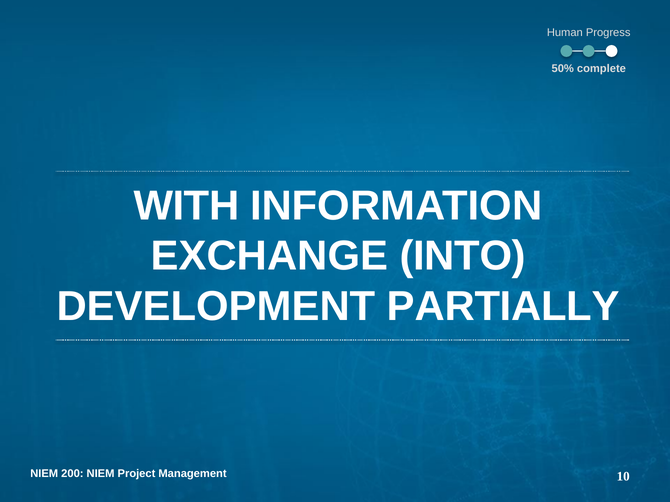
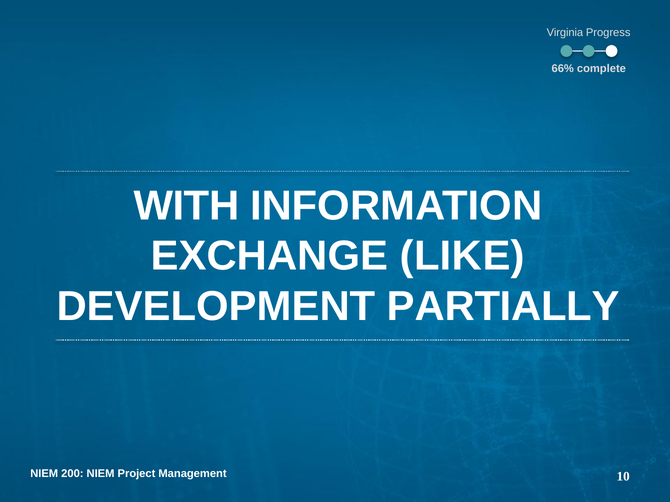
Human: Human -> Virginia (565, 32)
50%: 50% -> 66% (563, 69)
INTO: INTO -> LIKE (462, 256)
